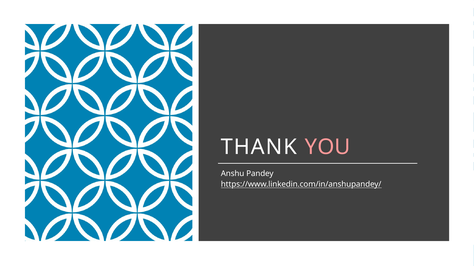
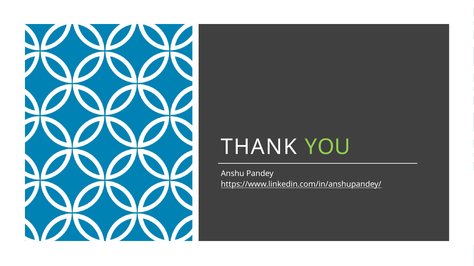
YOU colour: pink -> light green (328, 147)
